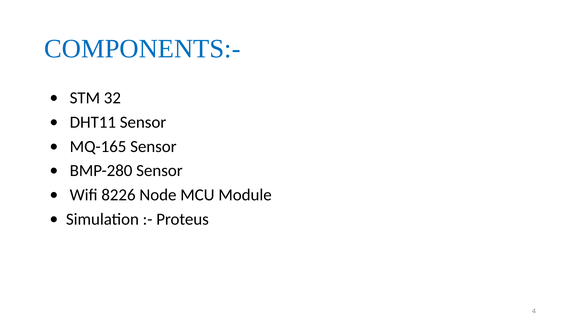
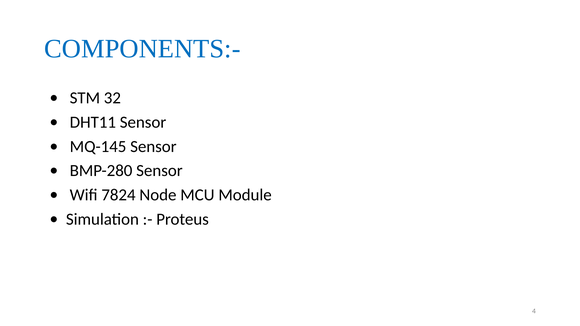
MQ-165: MQ-165 -> MQ-145 (98, 147)
8226: 8226 -> 7824 (118, 195)
